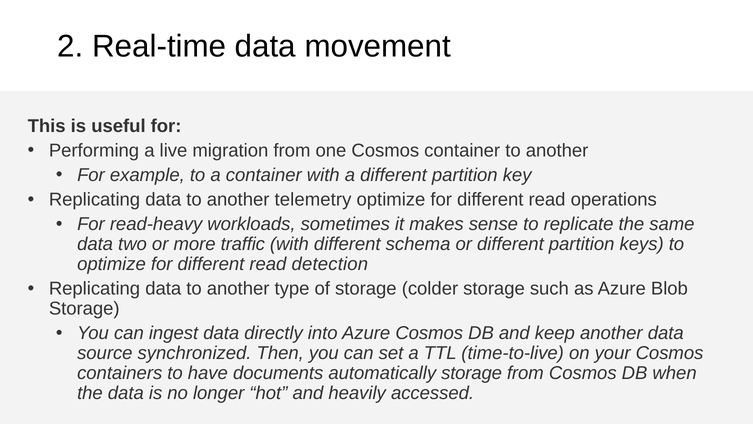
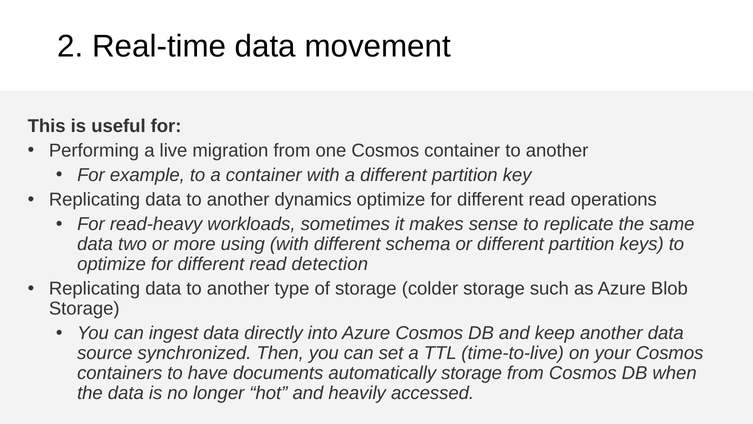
telemetry: telemetry -> dynamics (313, 199)
traffic: traffic -> using (243, 244)
